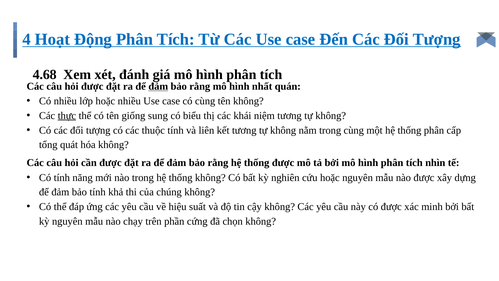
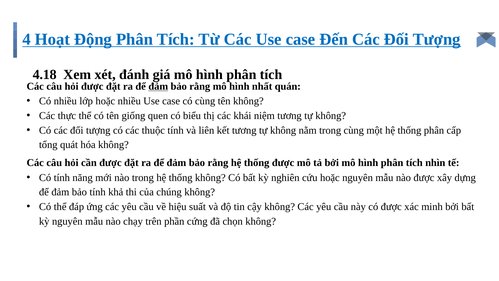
4.68: 4.68 -> 4.18 (45, 75)
thực underline: present -> none (67, 116)
sung: sung -> quen (158, 116)
